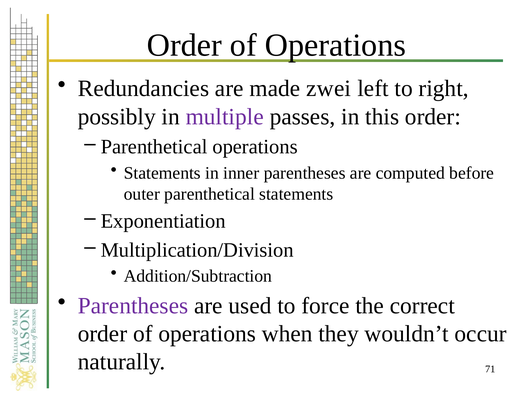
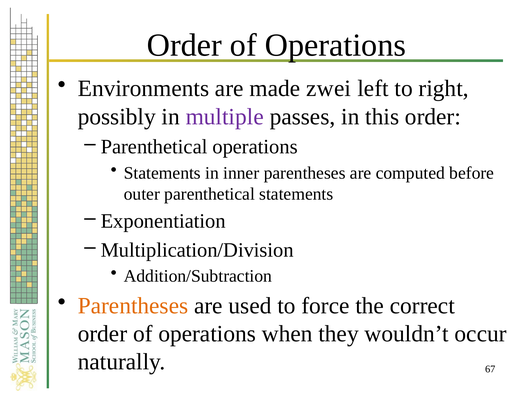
Redundancies: Redundancies -> Environments (143, 89)
Parentheses colour: purple -> orange (133, 306)
71: 71 -> 67 (490, 369)
